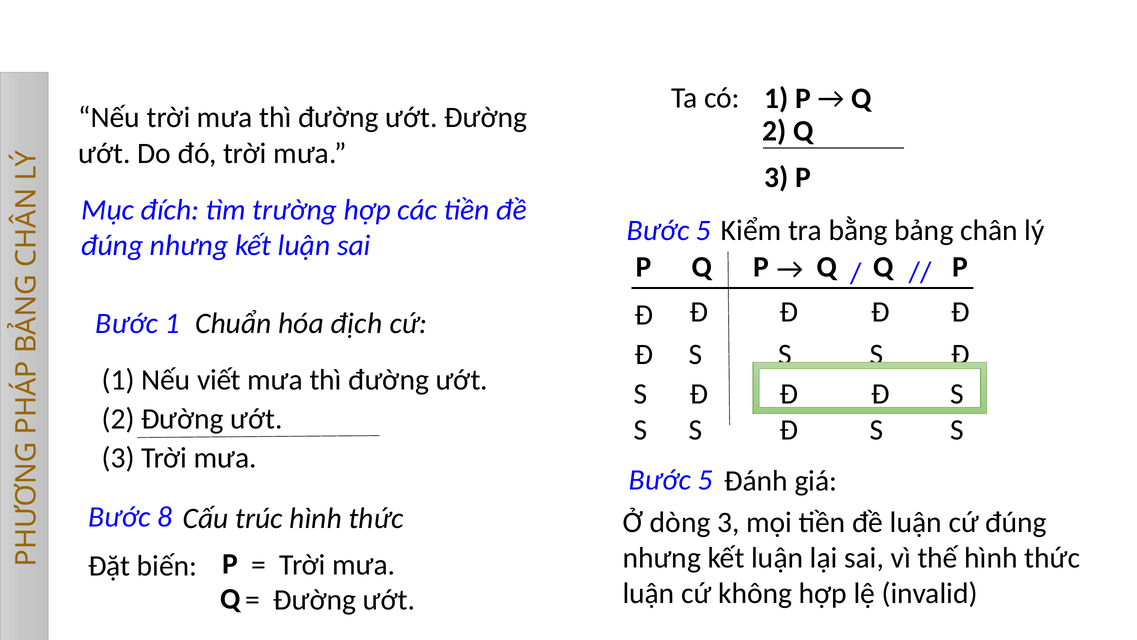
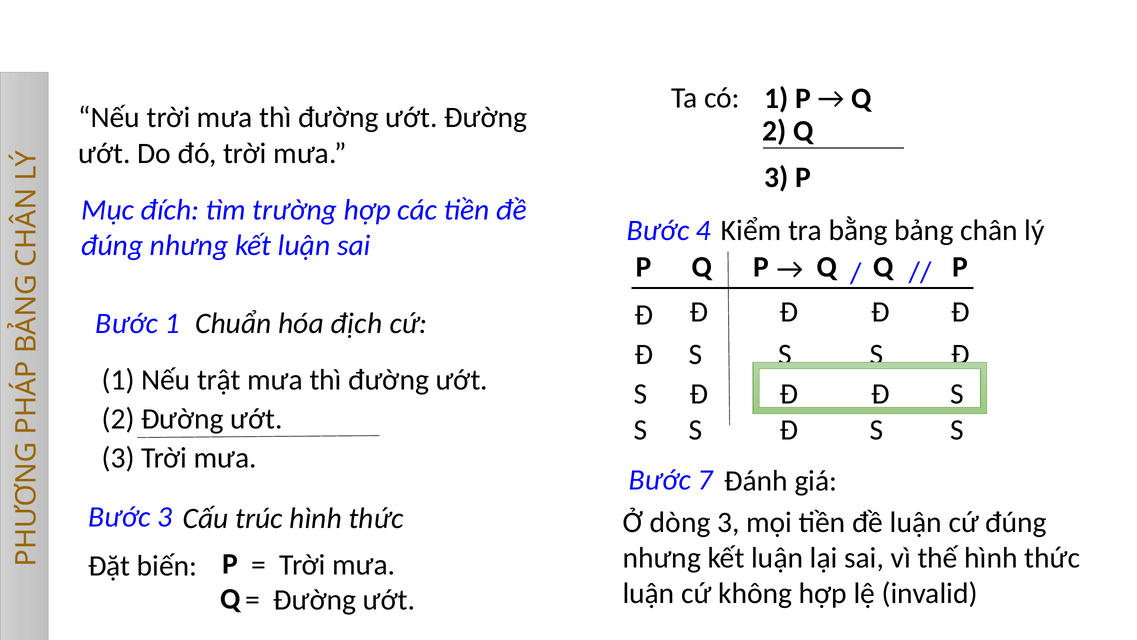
5: 5 -> 4 (703, 230)
viết: viết -> trật (219, 380)
5: 5 -> 7 (705, 480)
Bước 8: 8 -> 3 (165, 517)
